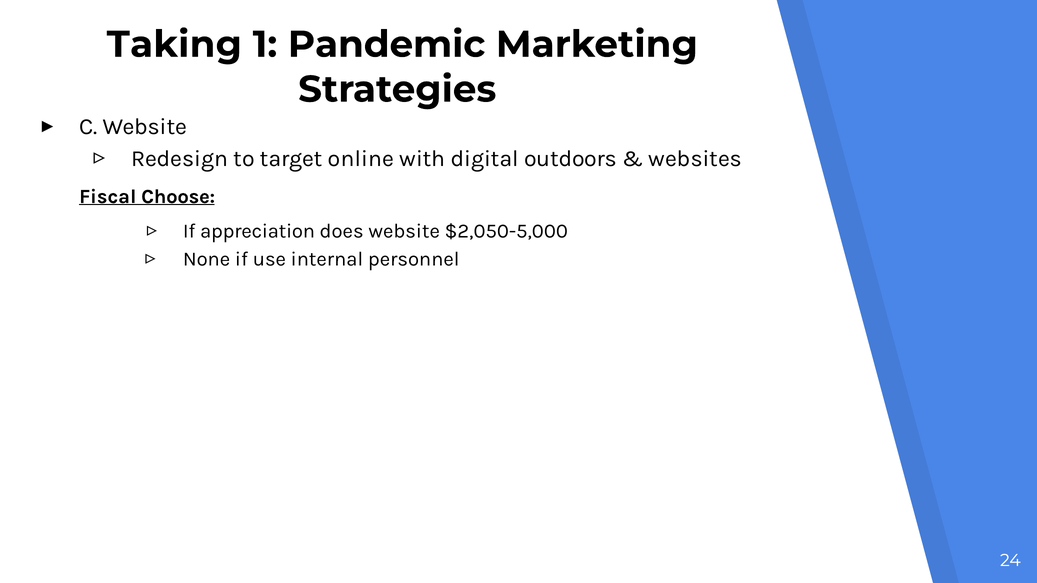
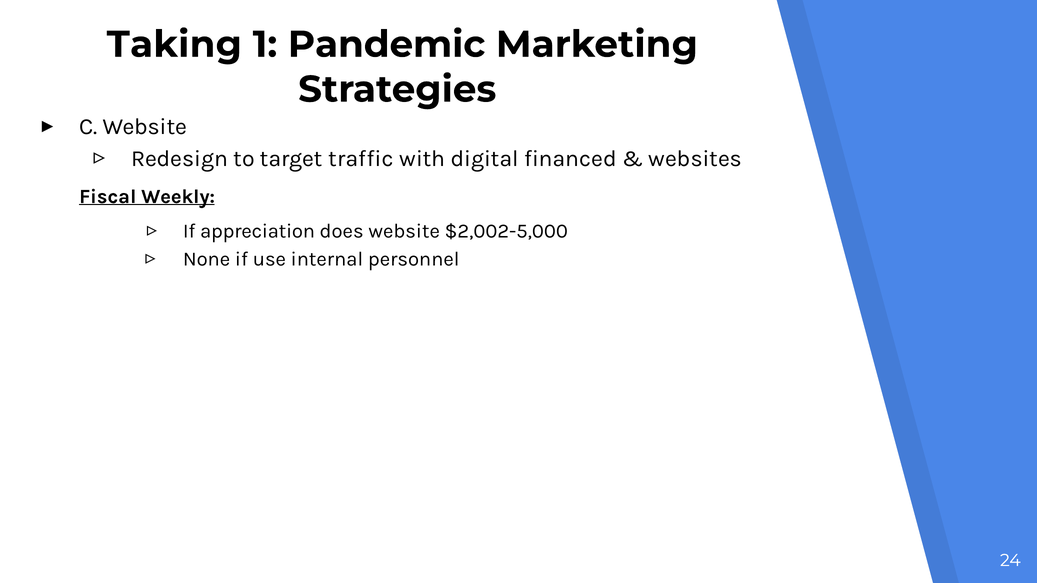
online: online -> traffic (361, 159)
outdoors: outdoors -> financed (570, 159)
Choose: Choose -> Weekly (178, 197)
$2,050-5,000: $2,050-5,000 -> $2,002-5,000 (506, 231)
